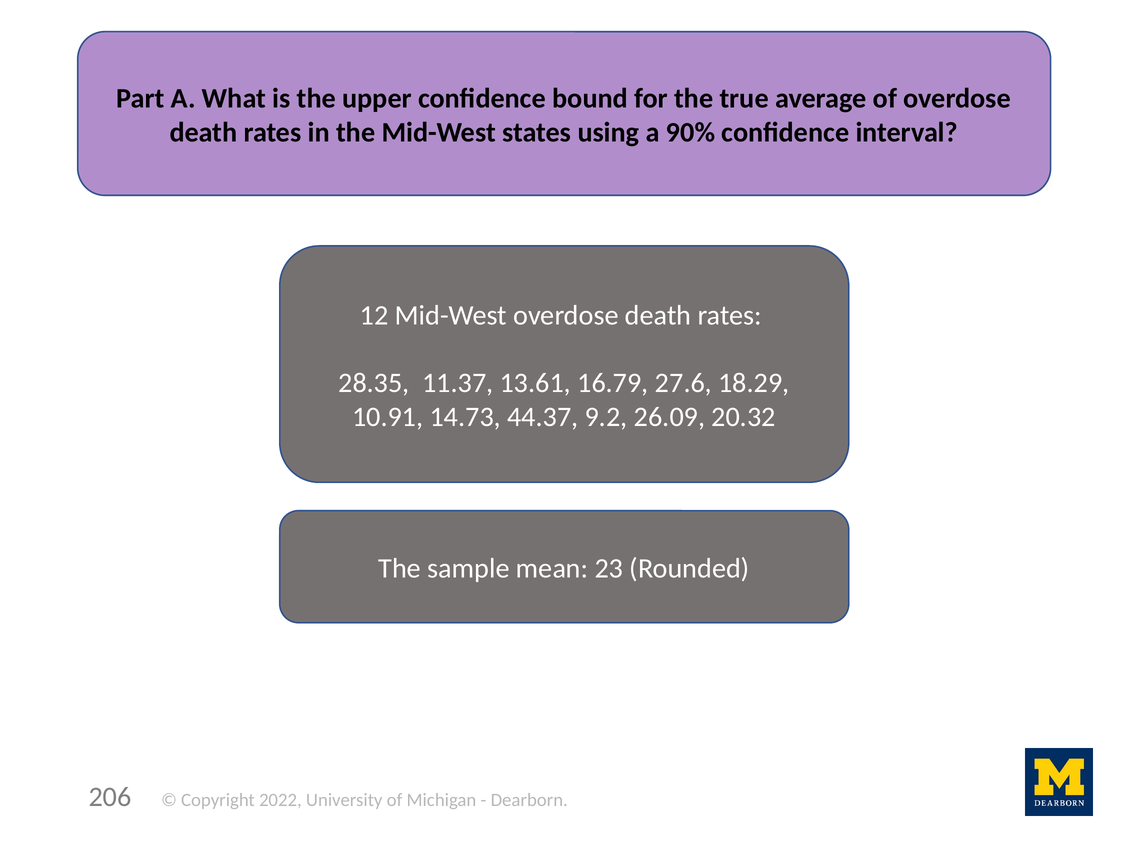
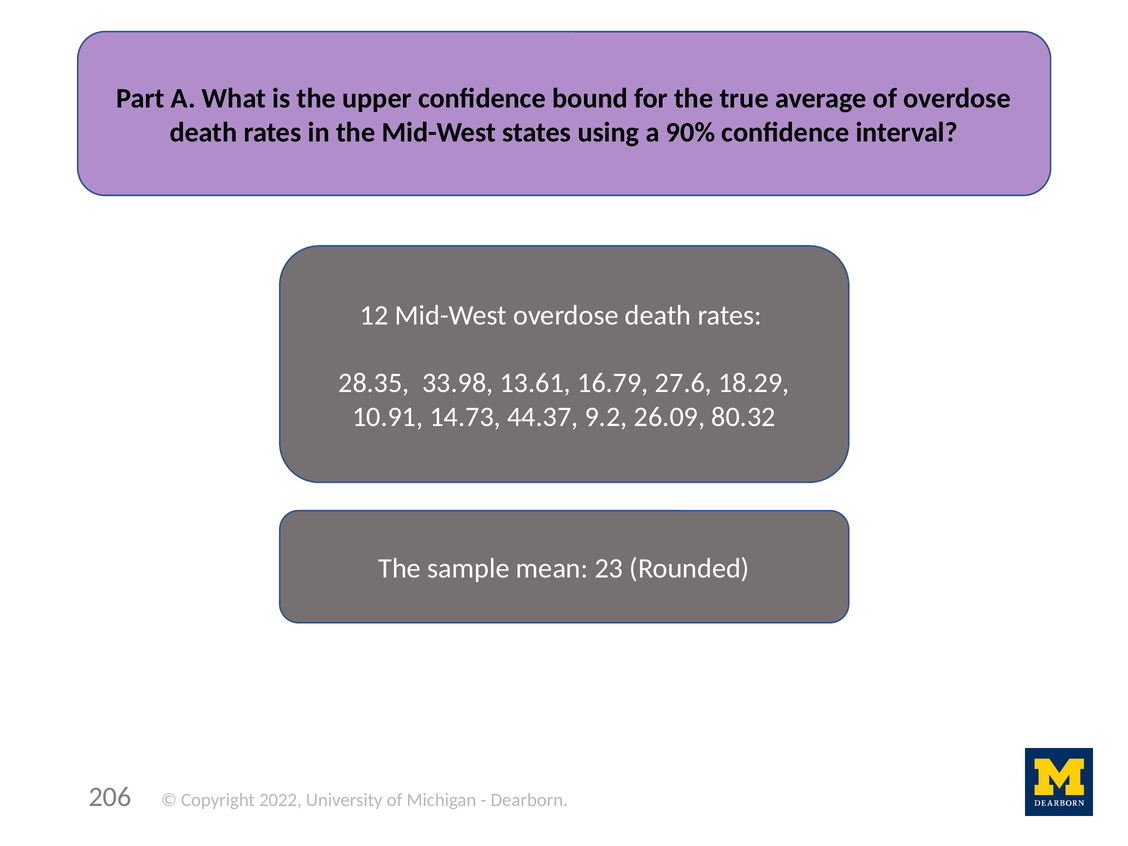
11.37: 11.37 -> 33.98 (458, 383)
20.32: 20.32 -> 80.32 (743, 417)
